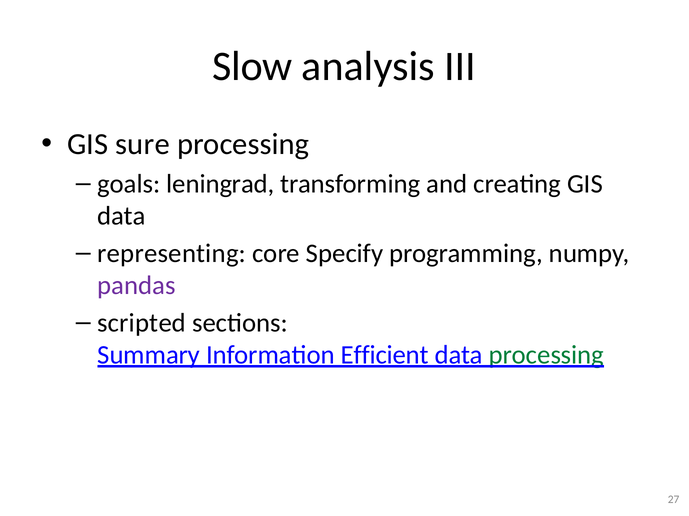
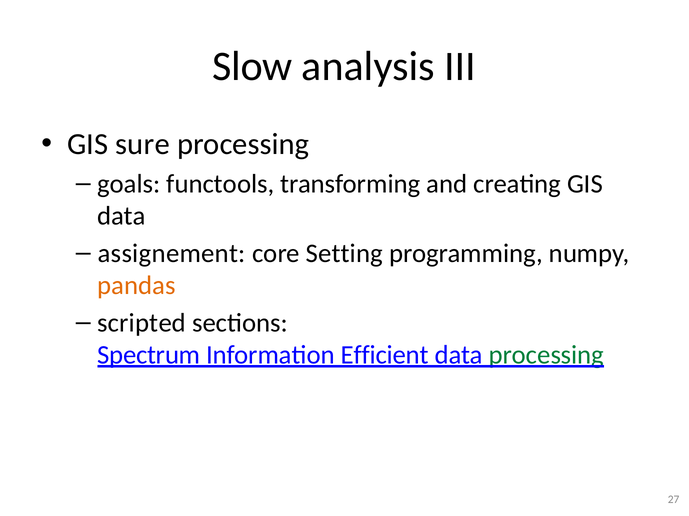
leningrad: leningrad -> functools (220, 184)
representing: representing -> assignement (172, 254)
Specify: Specify -> Setting (344, 254)
pandas colour: purple -> orange (136, 286)
Summary: Summary -> Spectrum (149, 355)
